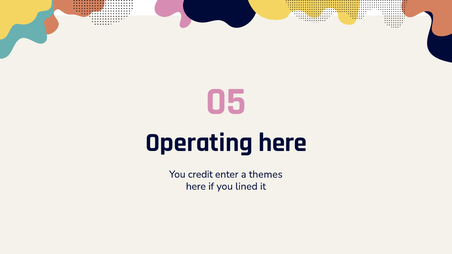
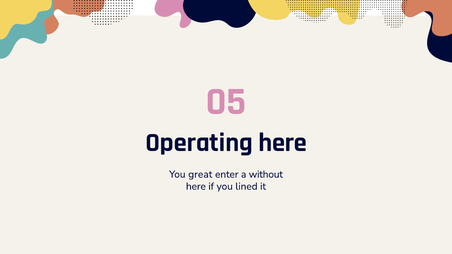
credit: credit -> great (200, 174)
themes: themes -> without (266, 174)
